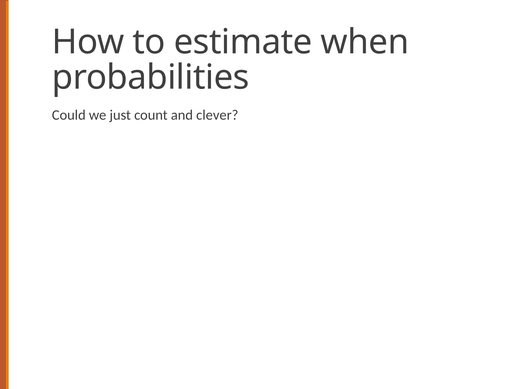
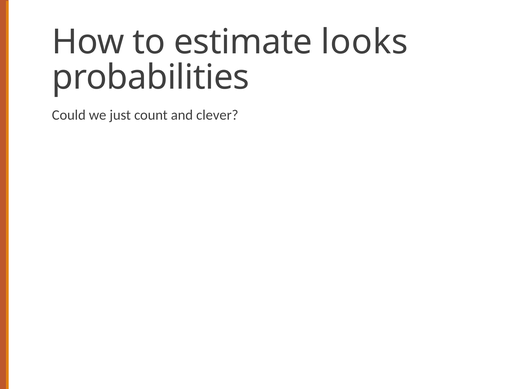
when: when -> looks (365, 42)
